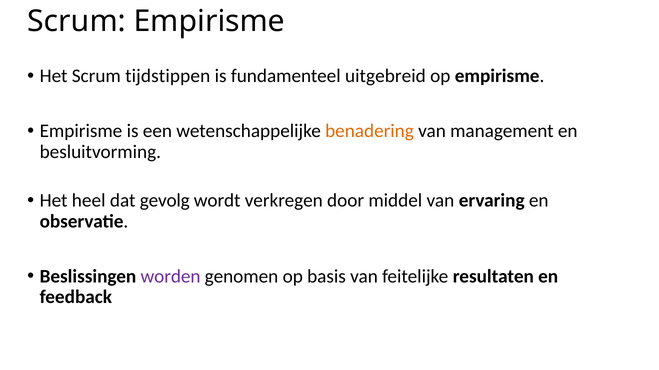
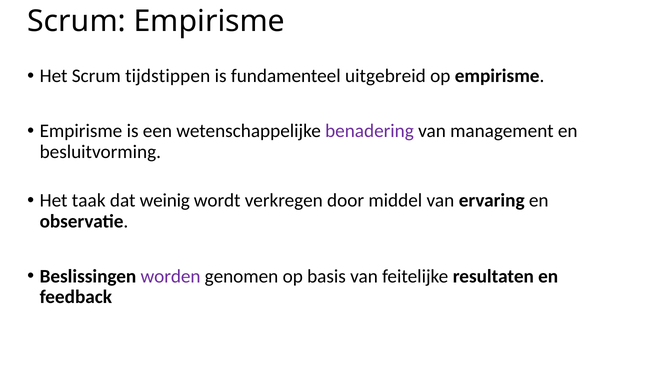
benadering colour: orange -> purple (370, 131)
heel: heel -> taak (89, 201)
gevolg: gevolg -> weinig (165, 201)
